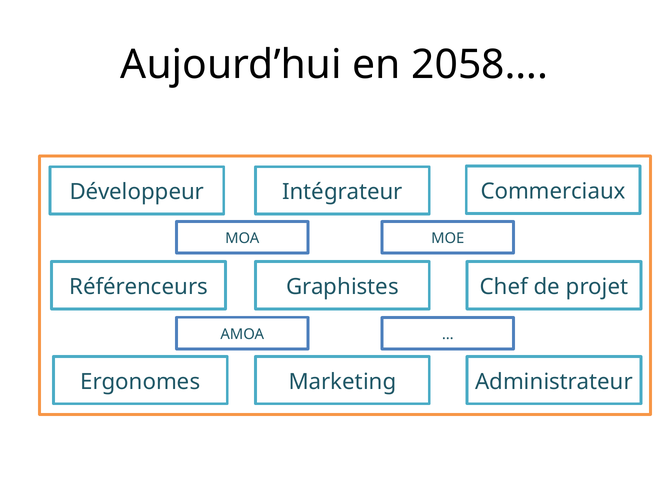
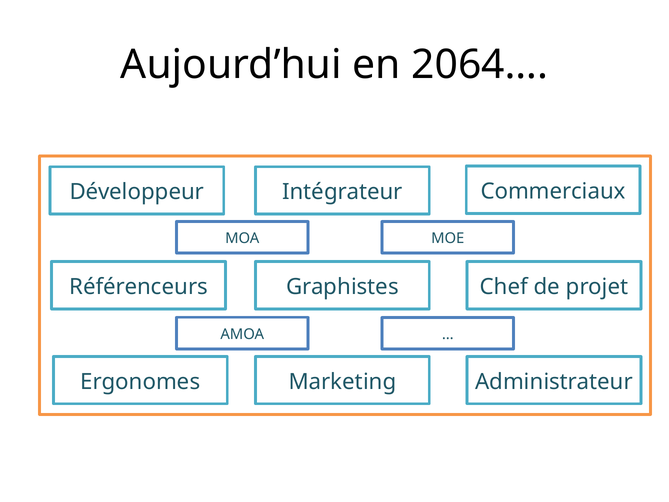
2058…: 2058… -> 2064… (480, 65)
